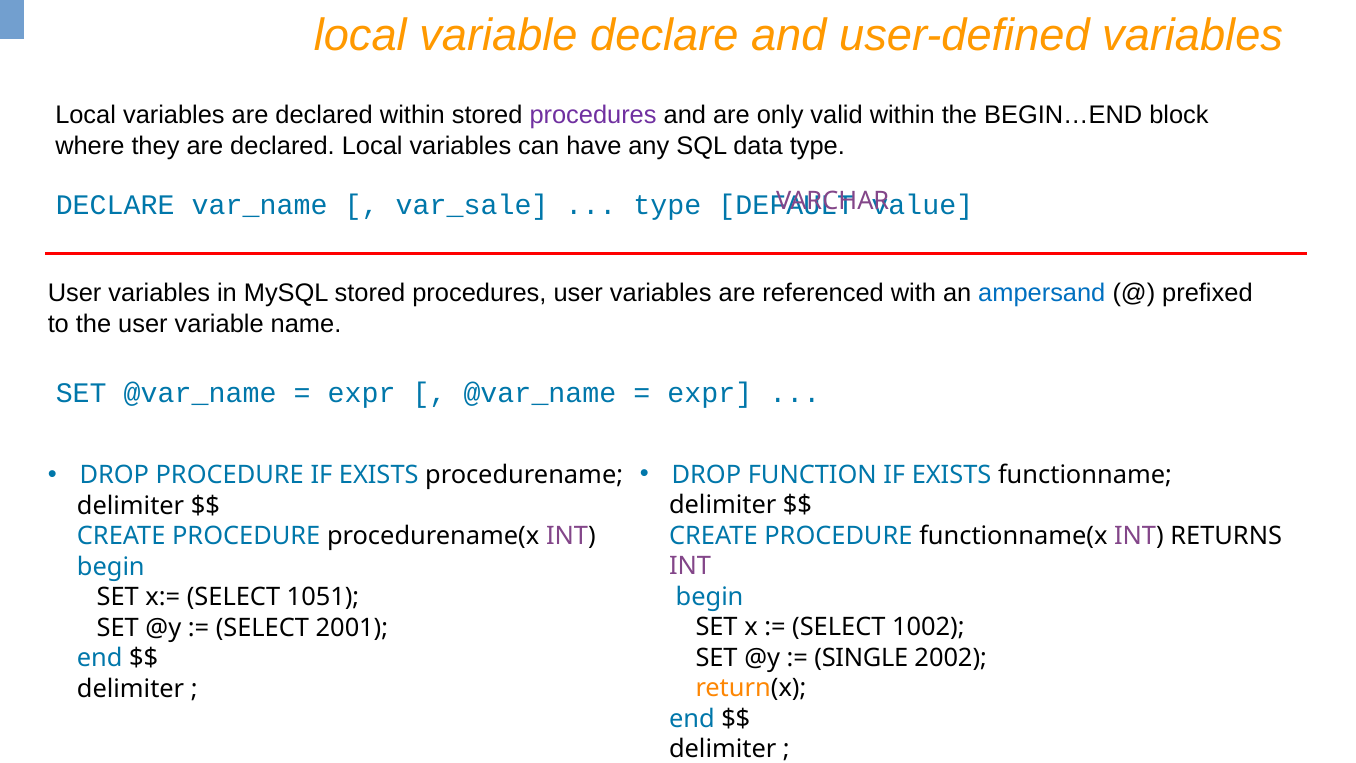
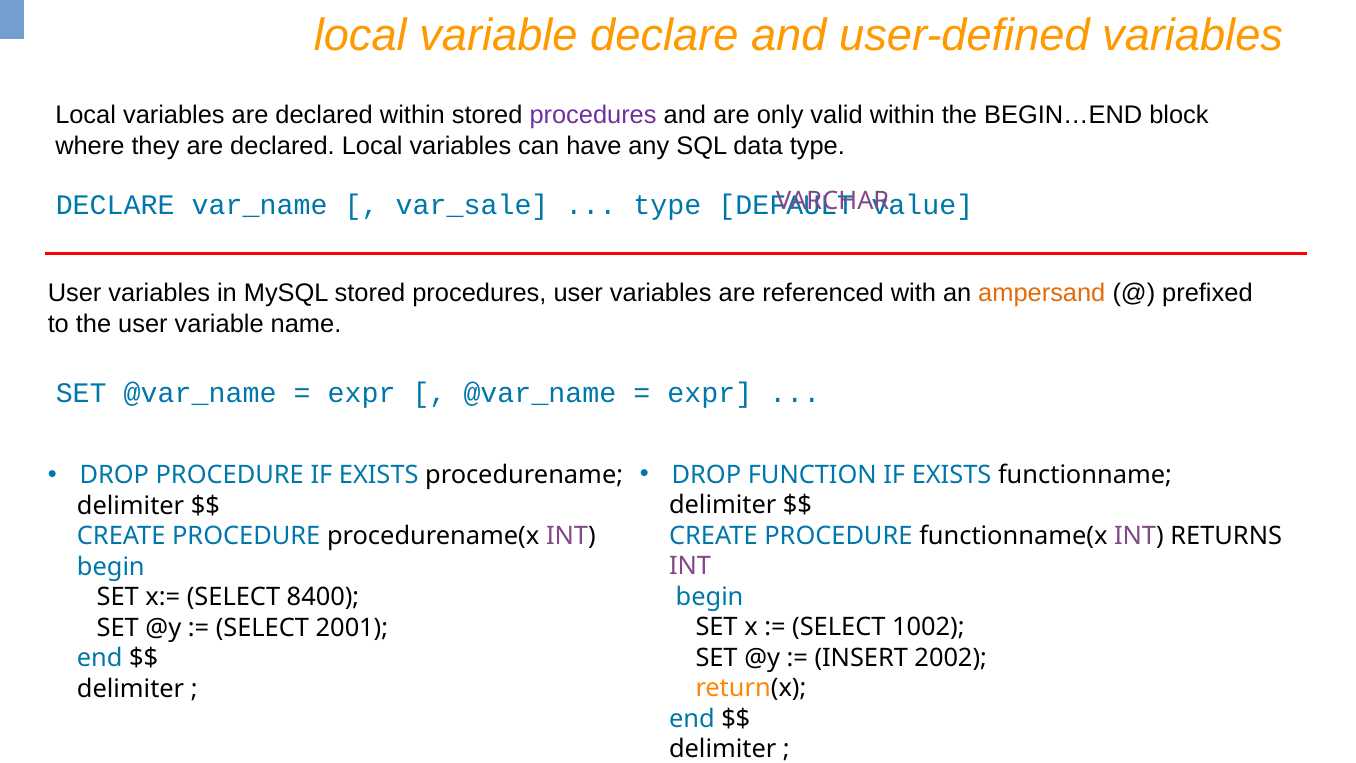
ampersand colour: blue -> orange (1042, 293)
1051: 1051 -> 8400 (323, 597)
SINGLE: SINGLE -> INSERT (861, 658)
